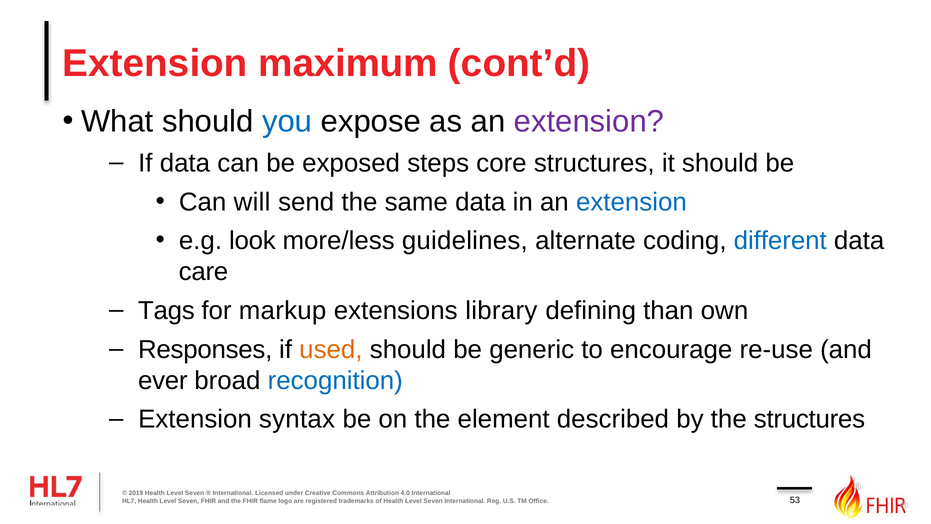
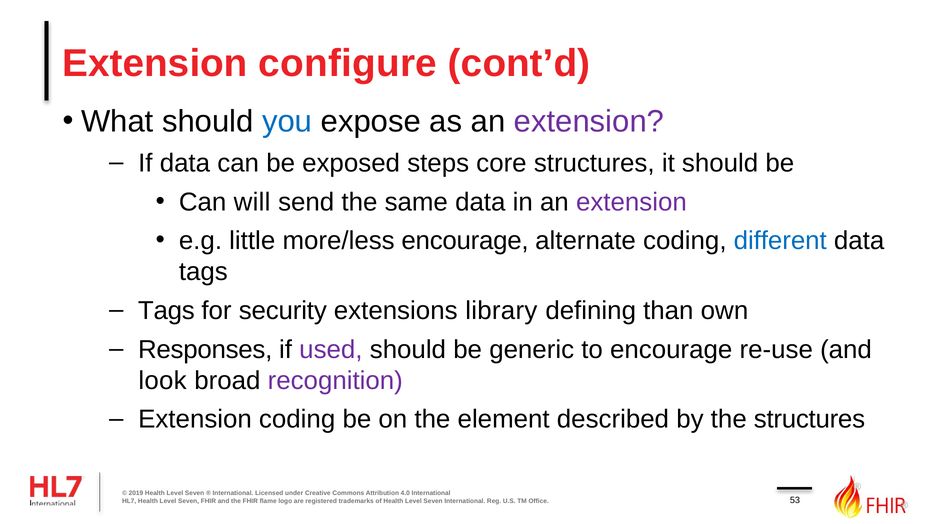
maximum: maximum -> configure (348, 63)
extension colour: blue -> purple (631, 202)
look: look -> little (252, 241)
more/less guidelines: guidelines -> encourage (465, 241)
care: care -> tags (203, 272)
markup: markup -> security (283, 311)
used colour: orange -> purple (331, 349)
ever: ever -> look (163, 380)
recognition colour: blue -> purple (335, 380)
Extension syntax: syntax -> coding (297, 419)
